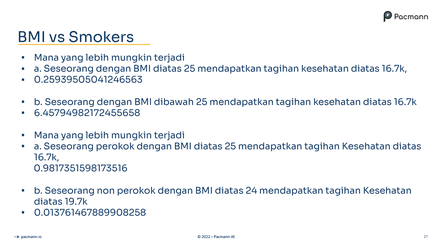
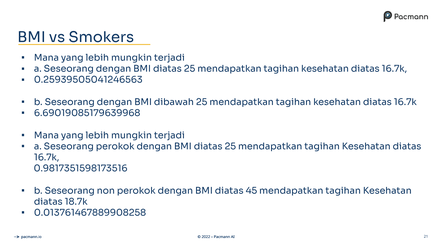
6.45794982172455658: 6.45794982172455658 -> 6.69019085179639968 (87, 113)
24: 24 -> 45 (251, 190)
19.7k: 19.7k -> 18.7k (76, 201)
